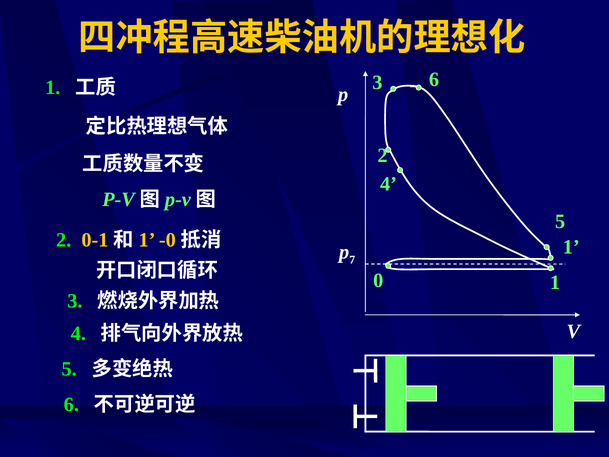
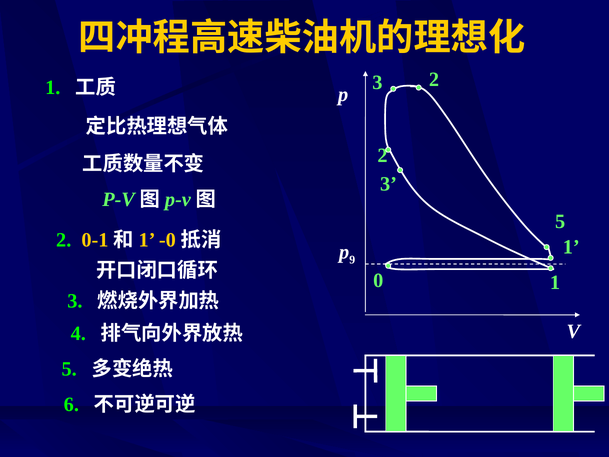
3 6: 6 -> 2 (434, 79)
4: 4 -> 3 (388, 184)
7: 7 -> 9 (352, 260)
